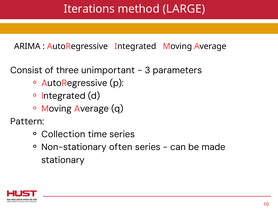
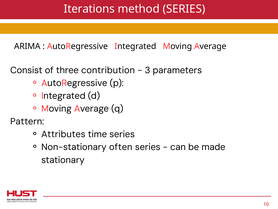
method LARGE: LARGE -> SERIES (184, 9)
unimportant: unimportant -> contribution (108, 70)
Collection: Collection -> Attributes (63, 134)
